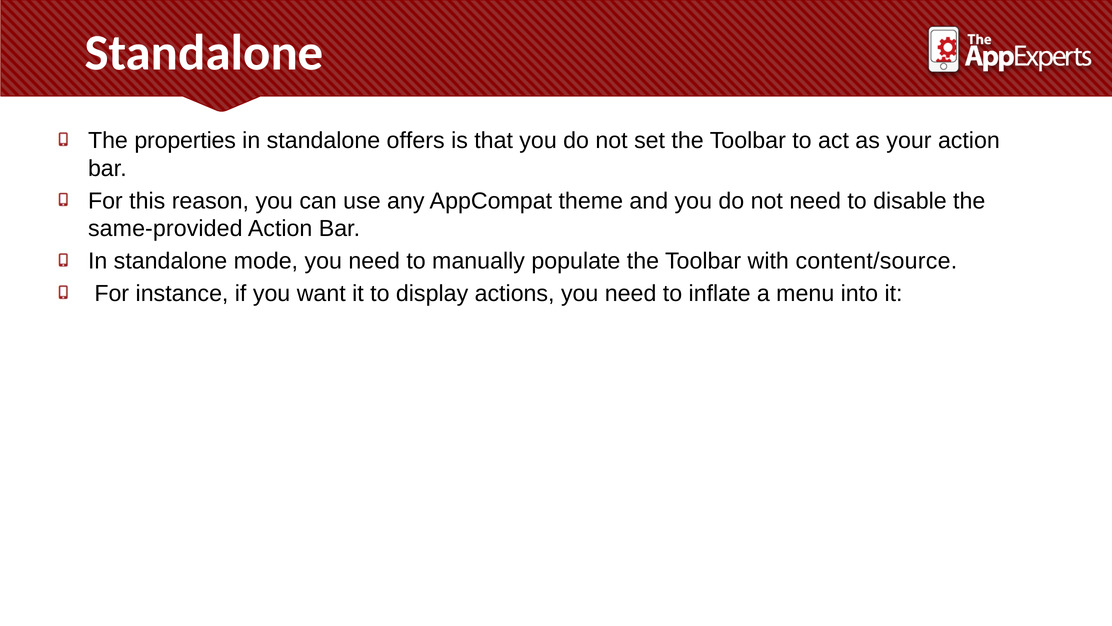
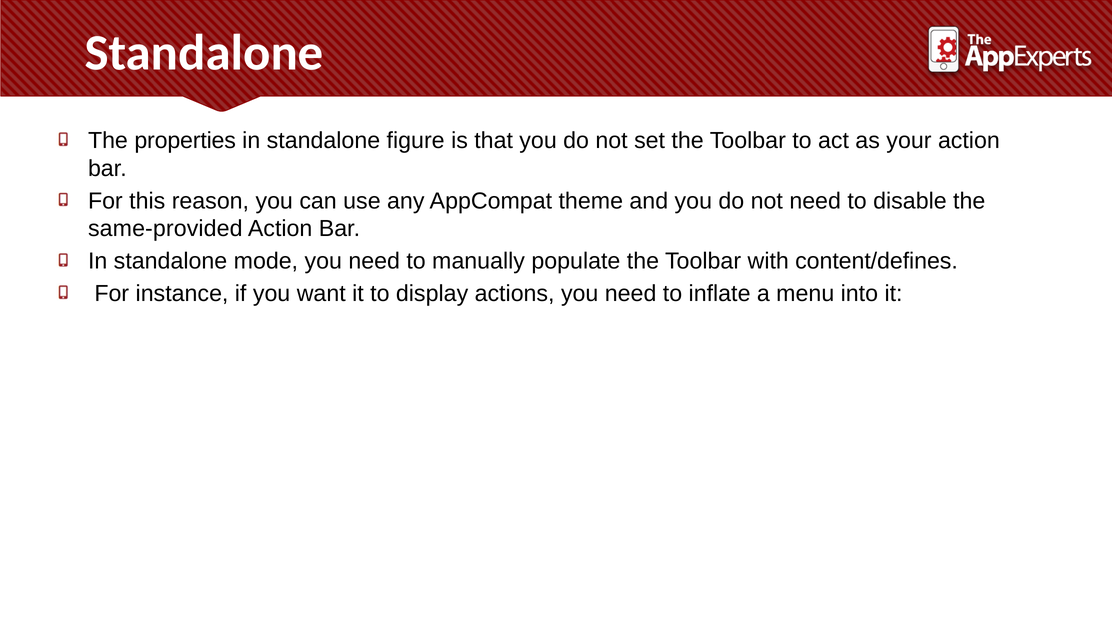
offers: offers -> figure (416, 141)
content/source: content/source -> content/defines (877, 261)
